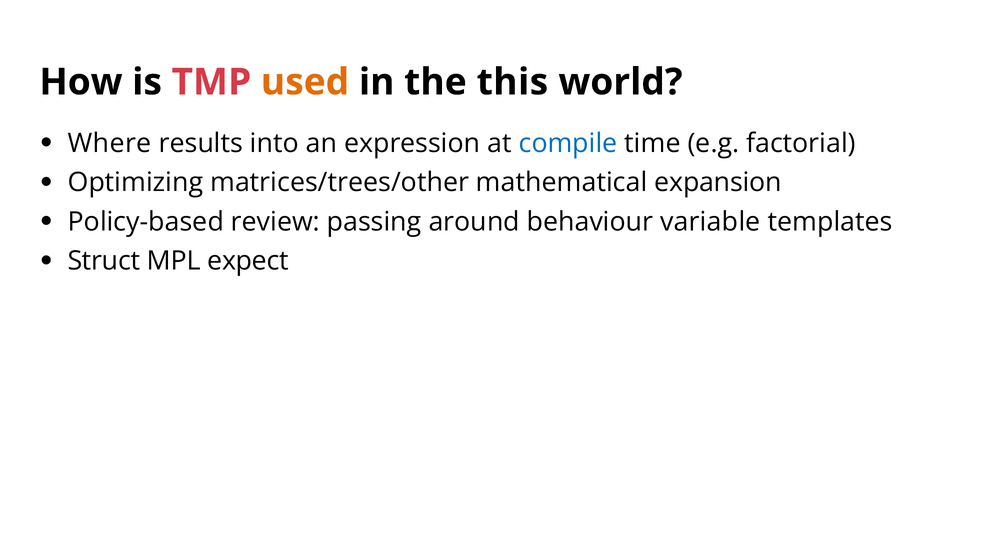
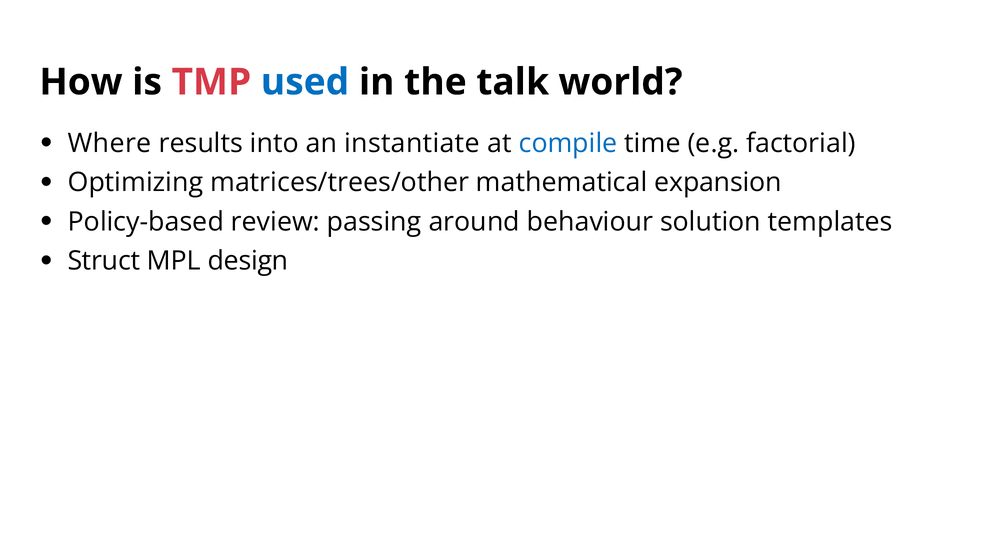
used colour: orange -> blue (305, 82)
this: this -> talk (513, 82)
expression: expression -> instantiate (412, 143)
variable: variable -> solution (710, 222)
expect: expect -> design (248, 261)
